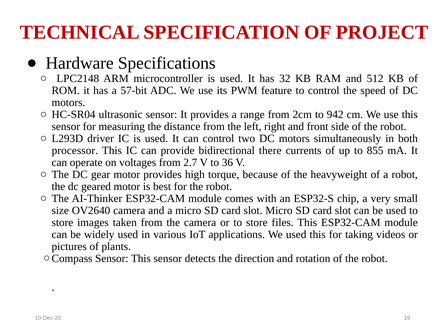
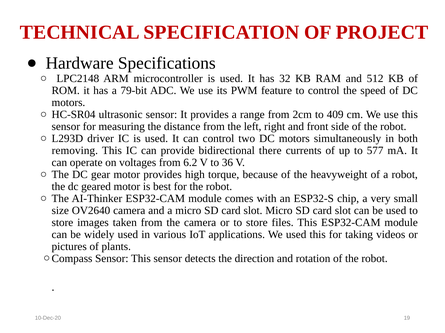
57-bit: 57-bit -> 79-bit (134, 91)
942: 942 -> 409 (335, 115)
processor: processor -> removing (75, 151)
855: 855 -> 577 (375, 151)
2.7: 2.7 -> 6.2 (190, 163)
